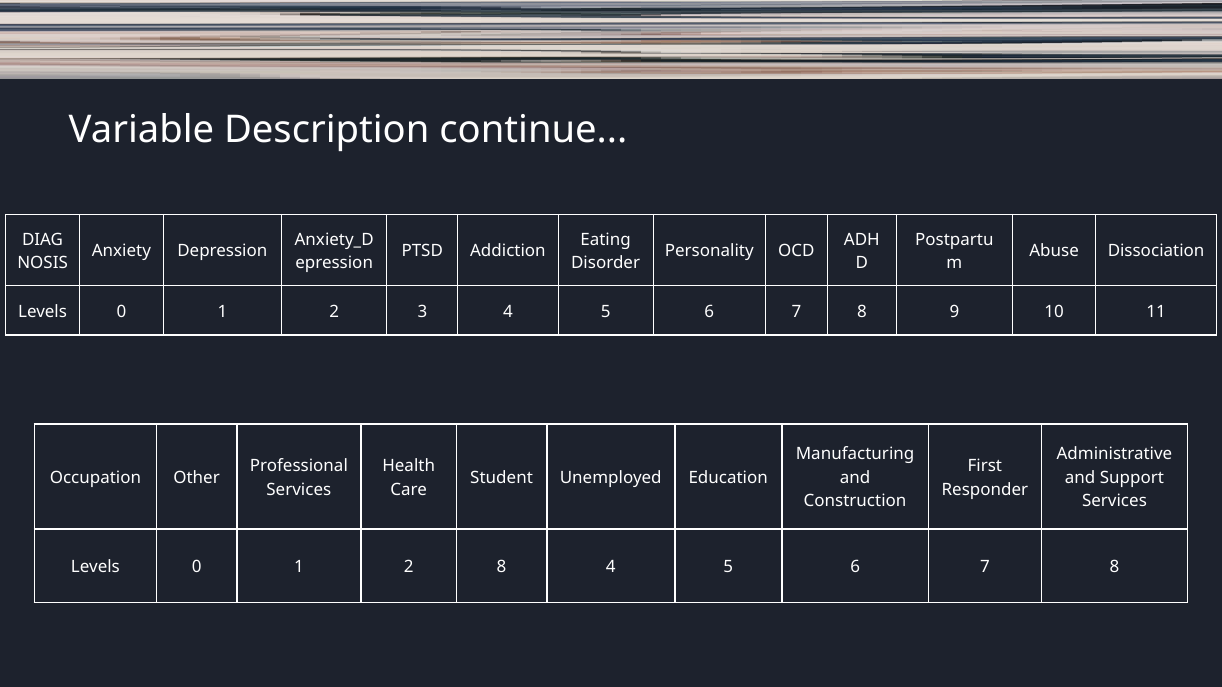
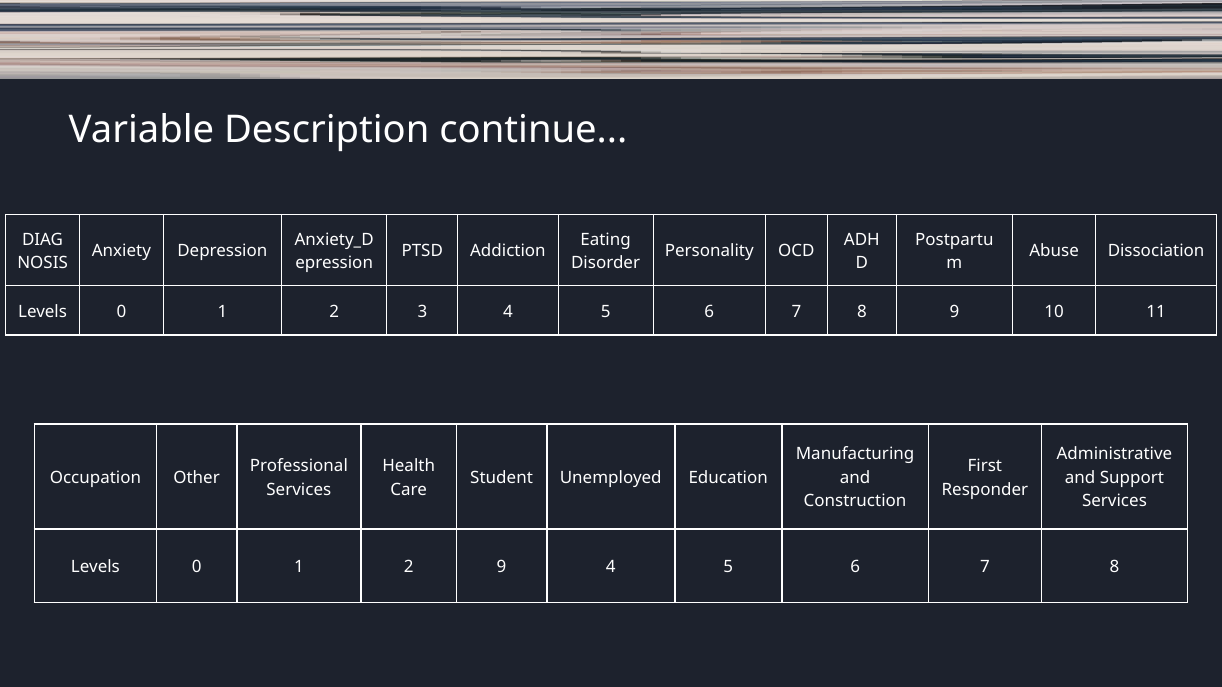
2 8: 8 -> 9 (502, 567)
